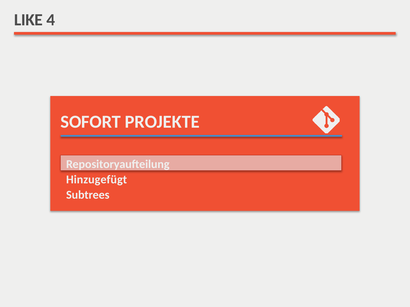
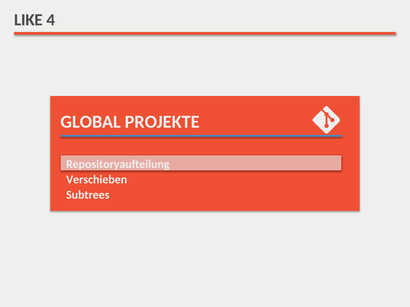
SOFORT: SOFORT -> GLOBAL (91, 122)
Hinzugefügt: Hinzugefügt -> Verschieben (97, 180)
